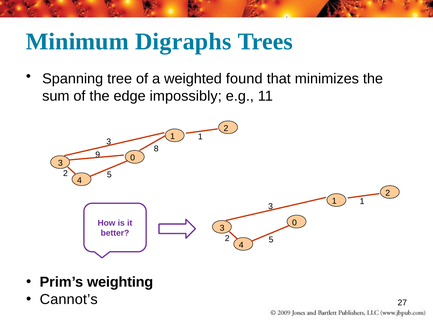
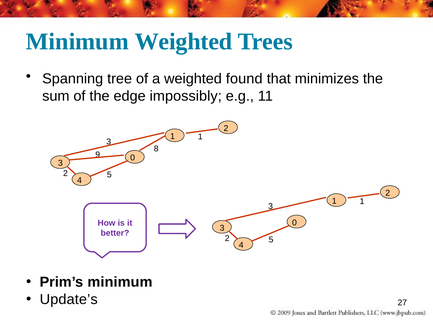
Minimum Digraphs: Digraphs -> Weighted (184, 42)
Prim’s weighting: weighting -> minimum (120, 283)
Cannot’s: Cannot’s -> Update’s (69, 300)
